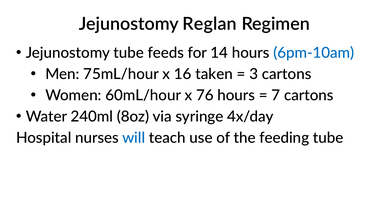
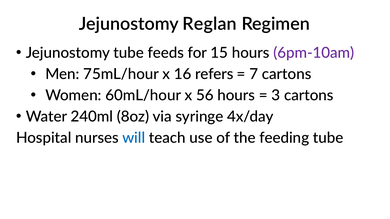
14: 14 -> 15 (219, 53)
6pm-10am colour: blue -> purple (314, 53)
taken: taken -> refers (214, 74)
3: 3 -> 7 (254, 74)
76: 76 -> 56 (205, 96)
7: 7 -> 3 (276, 96)
